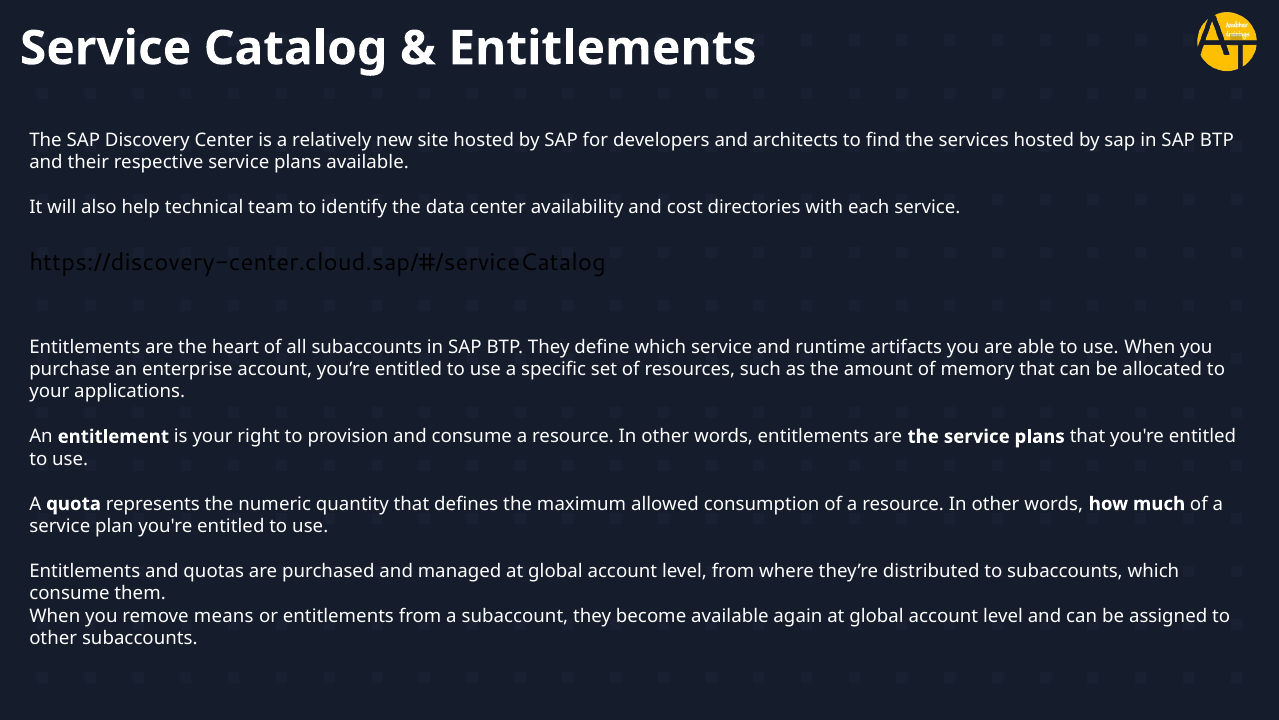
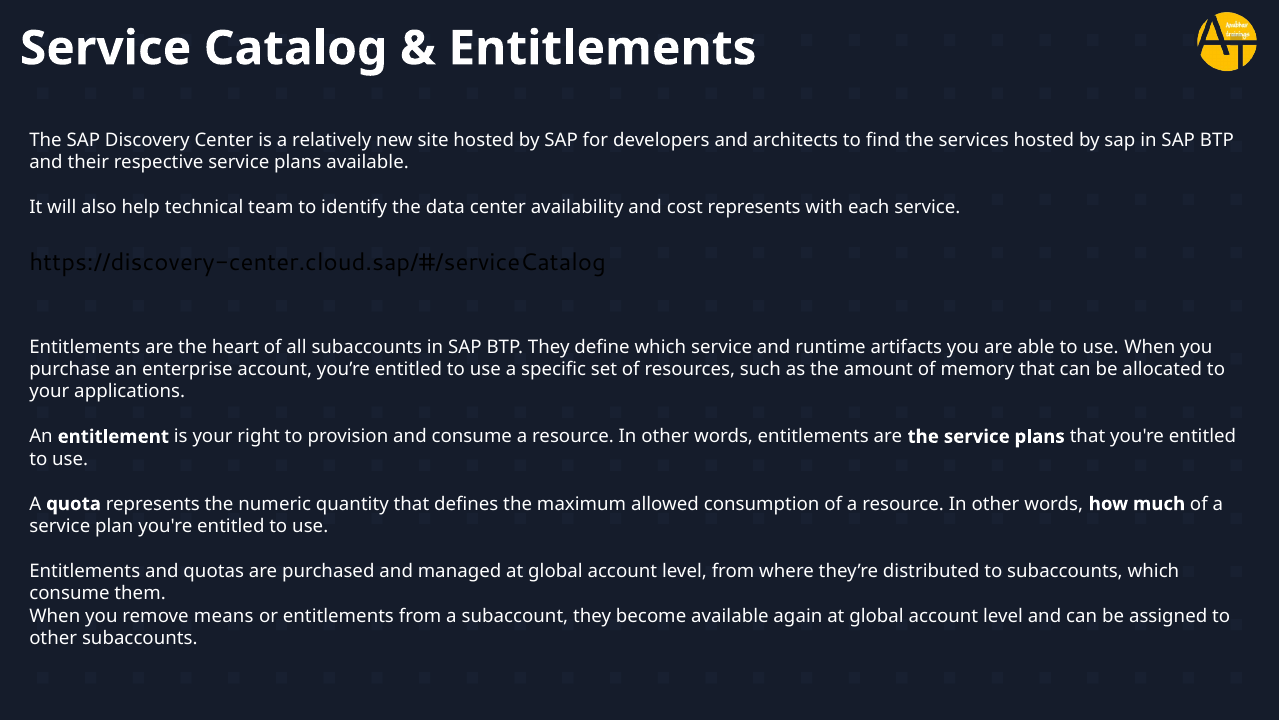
cost directories: directories -> represents (754, 208)
